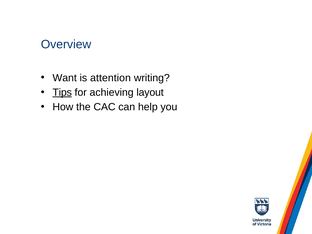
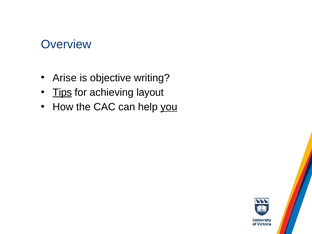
Want: Want -> Arise (65, 78)
attention: attention -> objective (111, 78)
you underline: none -> present (169, 107)
